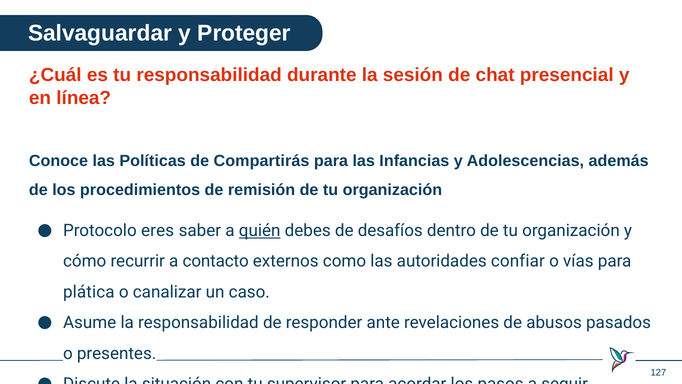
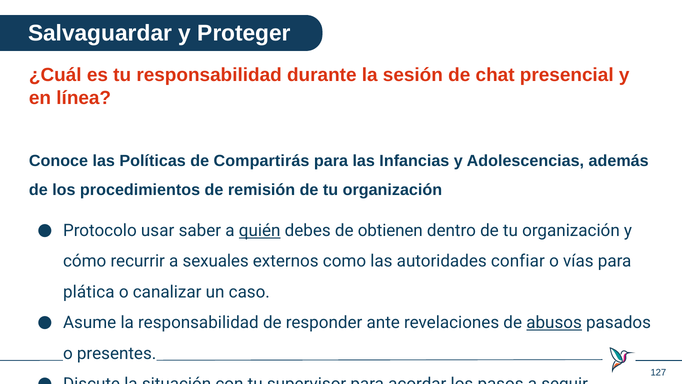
eres: eres -> usar (158, 230)
desafíos: desafíos -> obtienen (390, 230)
contacto: contacto -> sexuales (216, 261)
abusos underline: none -> present (554, 322)
